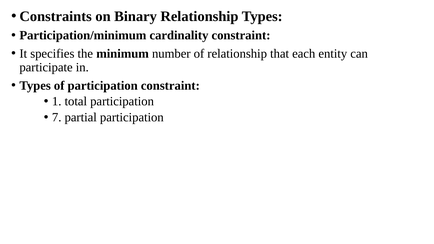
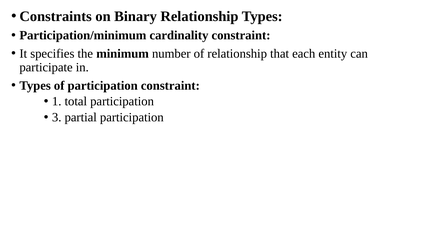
7: 7 -> 3 (57, 117)
